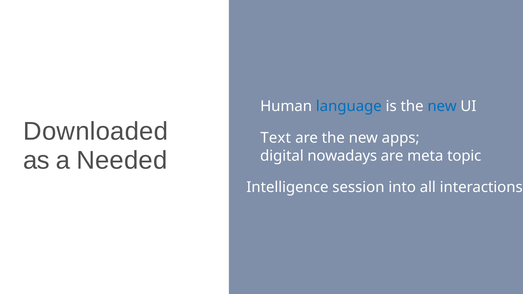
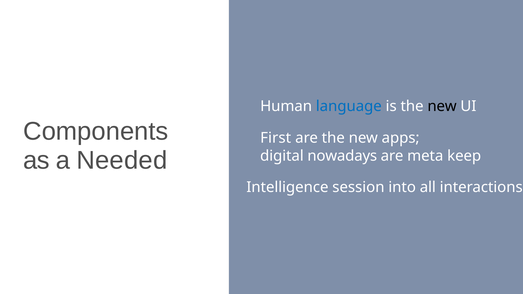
new colour: blue -> black (442, 106)
Downloaded: Downloaded -> Components (96, 131)
Text: Text -> First (276, 138)
topic: topic -> keep (464, 156)
